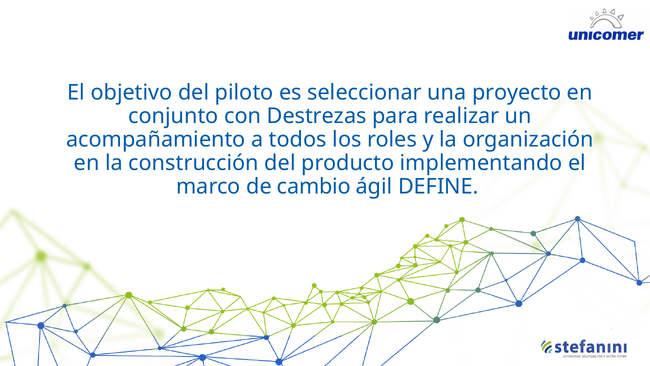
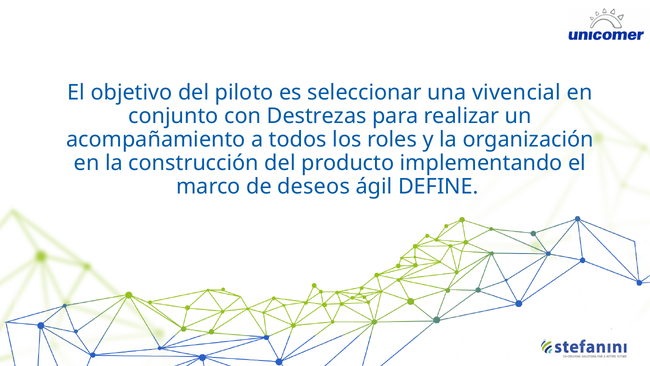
proyecto: proyecto -> vivencial (517, 92)
cambio: cambio -> deseos (314, 186)
